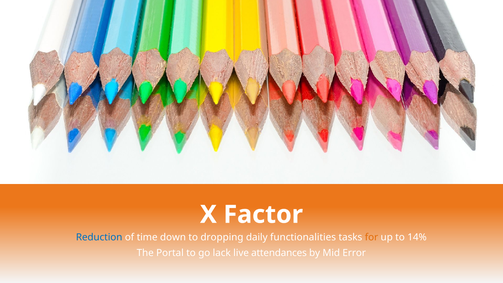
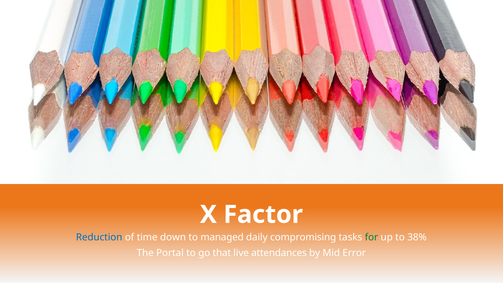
dropping: dropping -> managed (222, 237)
functionalities: functionalities -> compromising (303, 237)
for colour: orange -> green (372, 237)
14%: 14% -> 38% (417, 237)
lack: lack -> that (222, 253)
